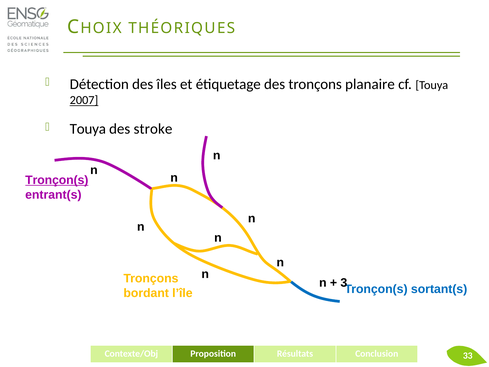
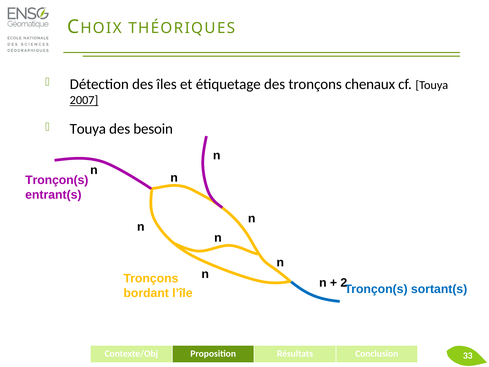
planaire: planaire -> chenaux (370, 84)
stroke: stroke -> besoin (153, 129)
Tronçon(s underline: present -> none (57, 180)
3: 3 -> 2 (344, 283)
